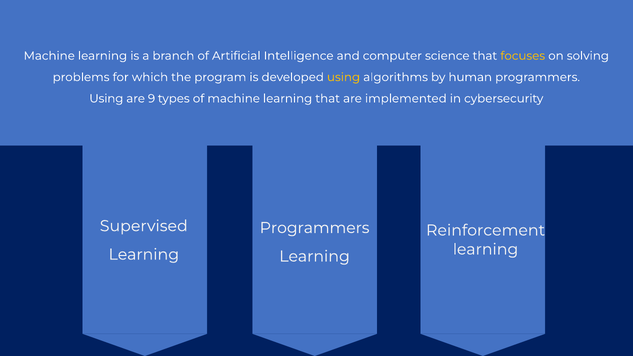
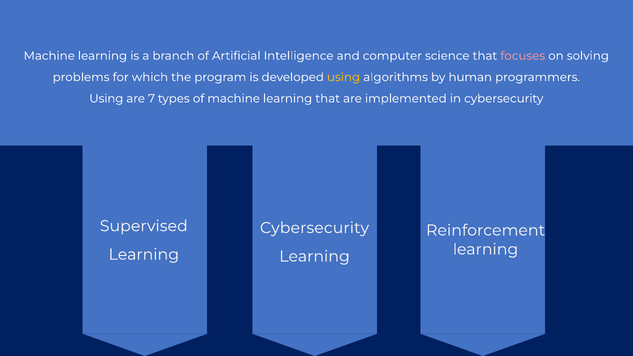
focuses colour: yellow -> pink (523, 56)
9: 9 -> 7 (151, 99)
Programmers: Programmers -> Cybersecurity (314, 228)
